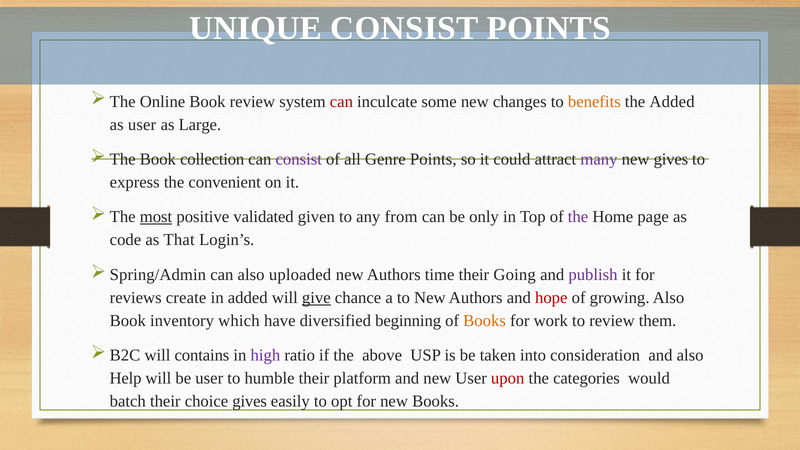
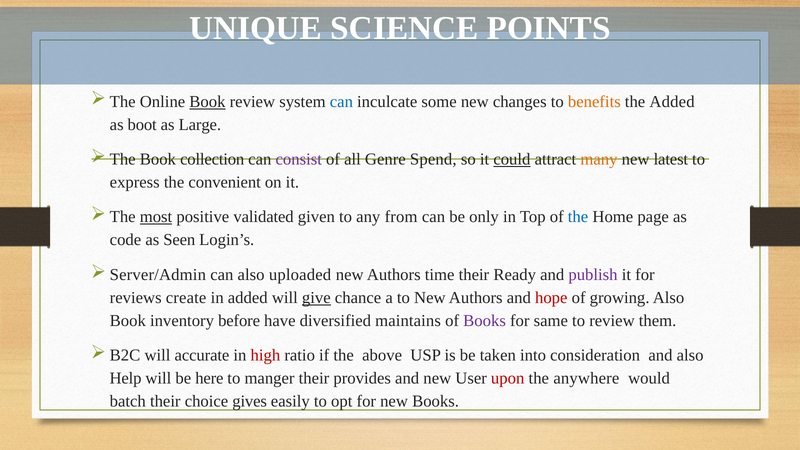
UNIQUE CONSIST: CONSIST -> SCIENCE (404, 28)
Book underline: none -> present (207, 102)
can colour: red -> blue (341, 102)
as user: user -> boot (142, 125)
Genre Points: Points -> Spend (433, 159)
could underline: none -> present (512, 159)
many colour: purple -> orange (599, 159)
new gives: gives -> latest (671, 159)
the colour: purple -> blue (578, 217)
That: That -> Seen (179, 240)
Spring/Admin: Spring/Admin -> Server/Admin (158, 275)
Going: Going -> Ready (515, 275)
which: which -> before (239, 321)
beginning: beginning -> maintains (408, 321)
Books colour: orange -> purple (485, 321)
work: work -> same (551, 321)
contains: contains -> accurate (202, 355)
high colour: purple -> red (265, 355)
be user: user -> here (209, 378)
humble: humble -> manger (270, 378)
platform: platform -> provides (362, 378)
categories: categories -> anywhere (586, 378)
